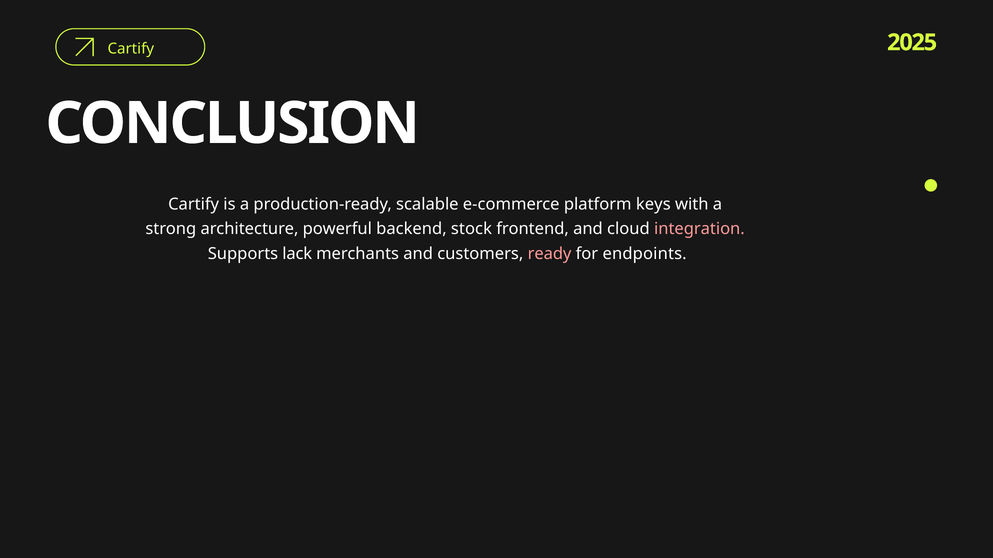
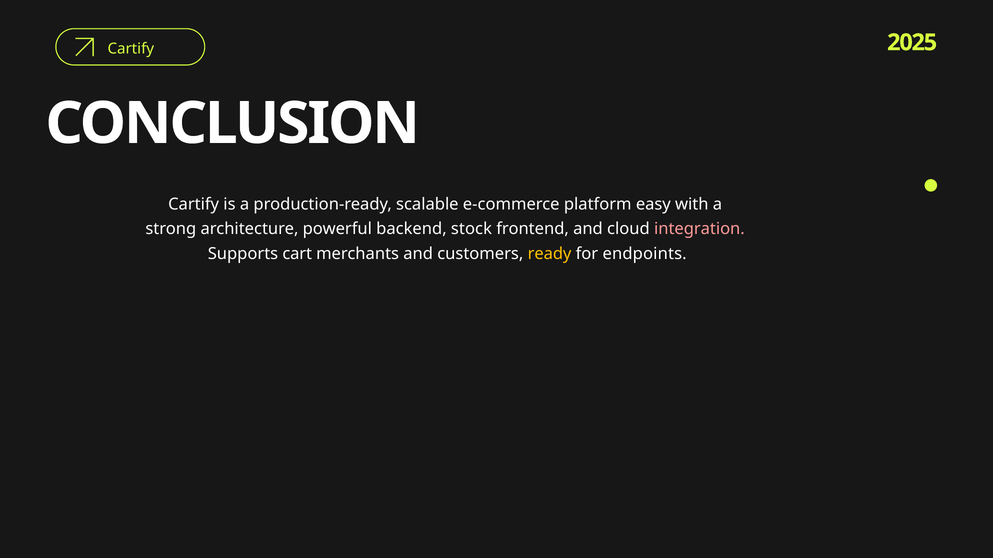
keys: keys -> easy (653, 204)
lack: lack -> cart (297, 254)
ready colour: pink -> yellow (550, 254)
